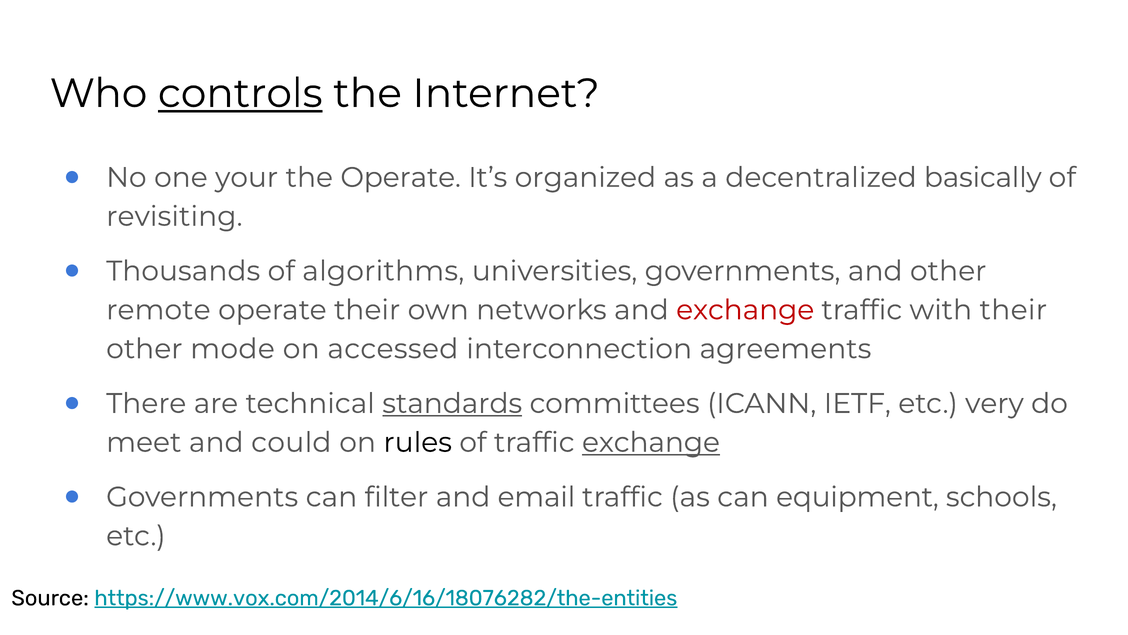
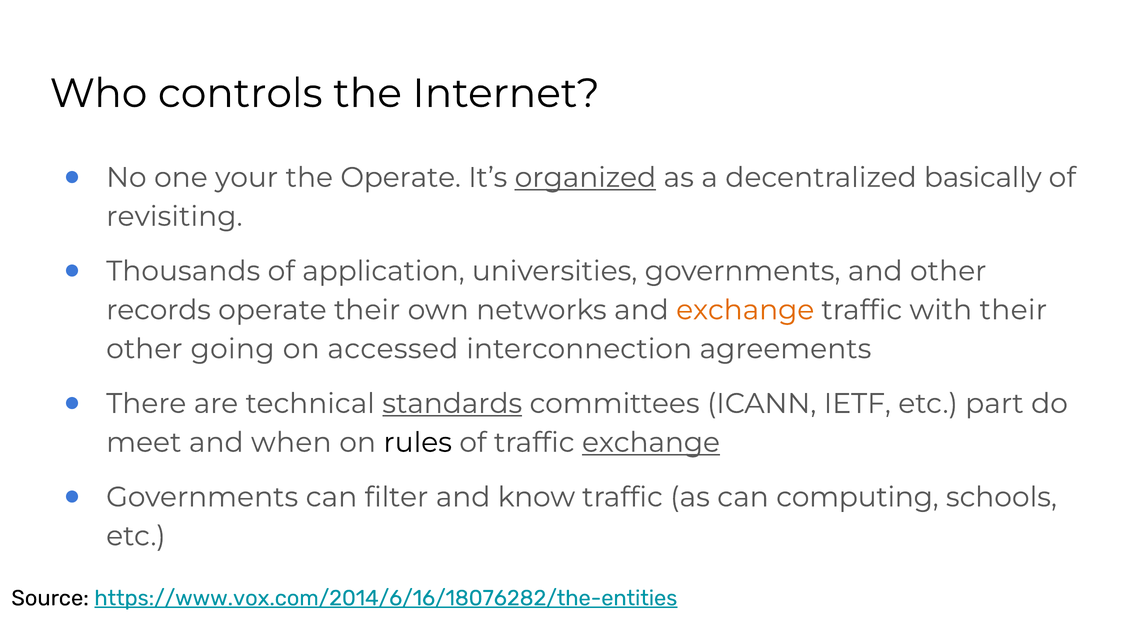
controls underline: present -> none (240, 93)
organized underline: none -> present (585, 177)
algorithms: algorithms -> application (383, 271)
remote: remote -> records (159, 310)
exchange colour: red -> orange (745, 310)
mode: mode -> going (233, 349)
very: very -> part (994, 403)
could: could -> when (291, 442)
email: email -> know (536, 497)
equipment: equipment -> computing (857, 497)
